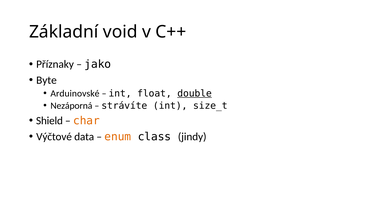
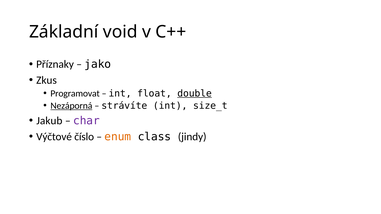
Byte: Byte -> Zkus (46, 80)
Arduinovské: Arduinovské -> Programovat (75, 94)
Nezáporná underline: none -> present (71, 106)
Shield: Shield -> Jakub (49, 121)
char colour: orange -> purple (86, 121)
data: data -> číslo (84, 137)
